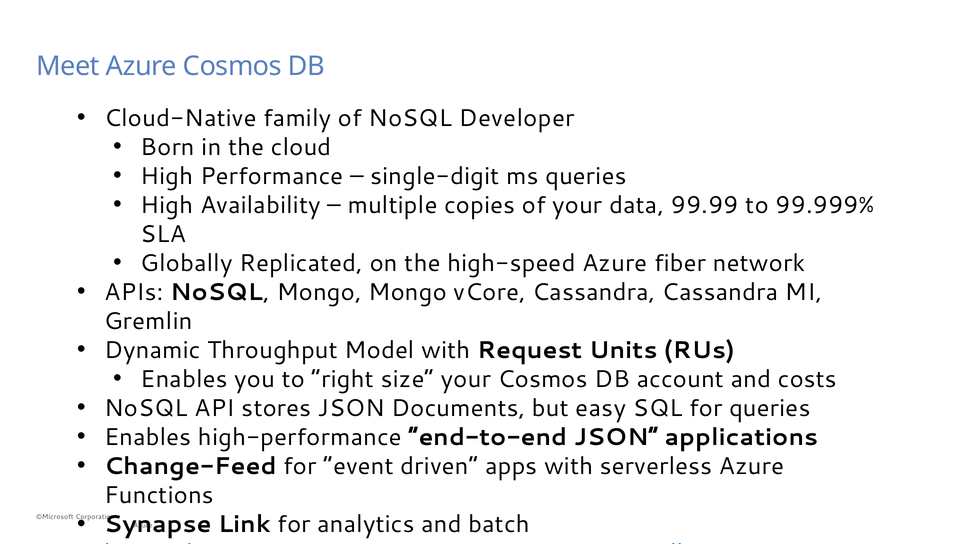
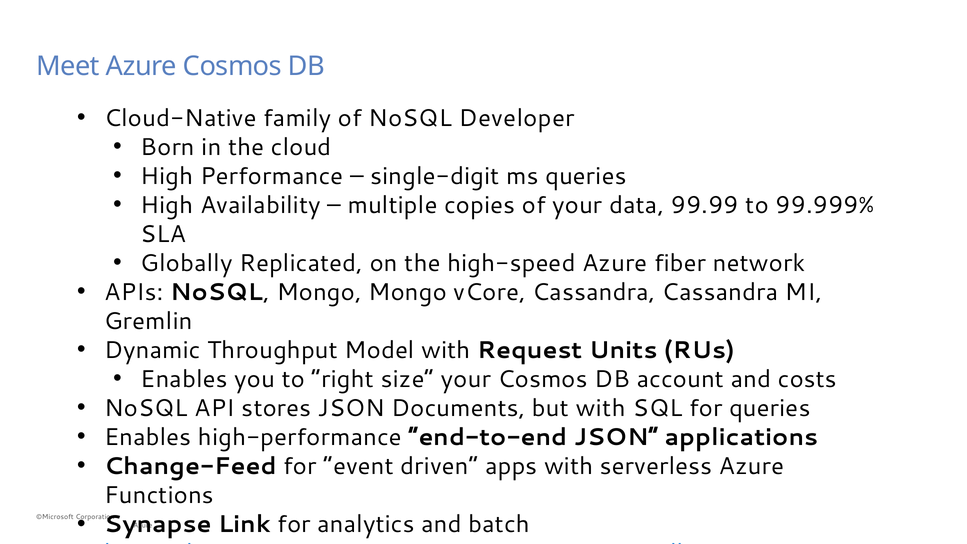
but easy: easy -> with (601, 408)
